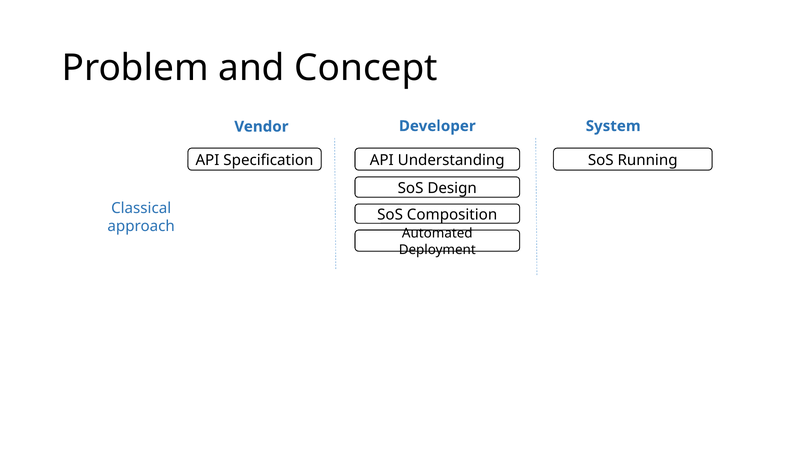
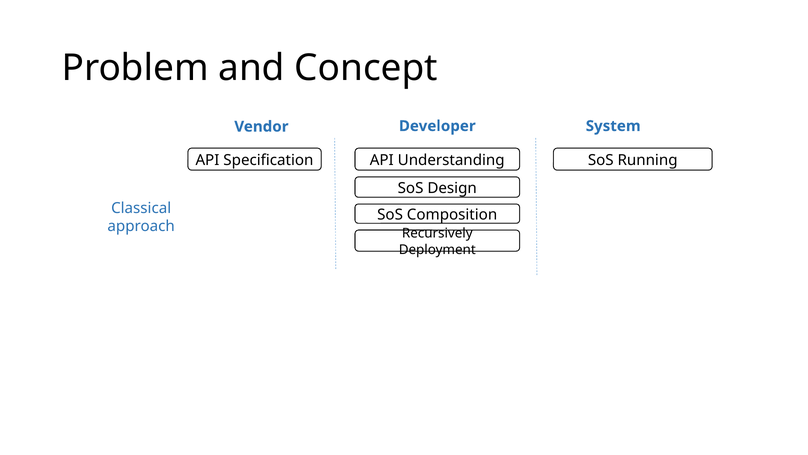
Automated: Automated -> Recursively (437, 233)
